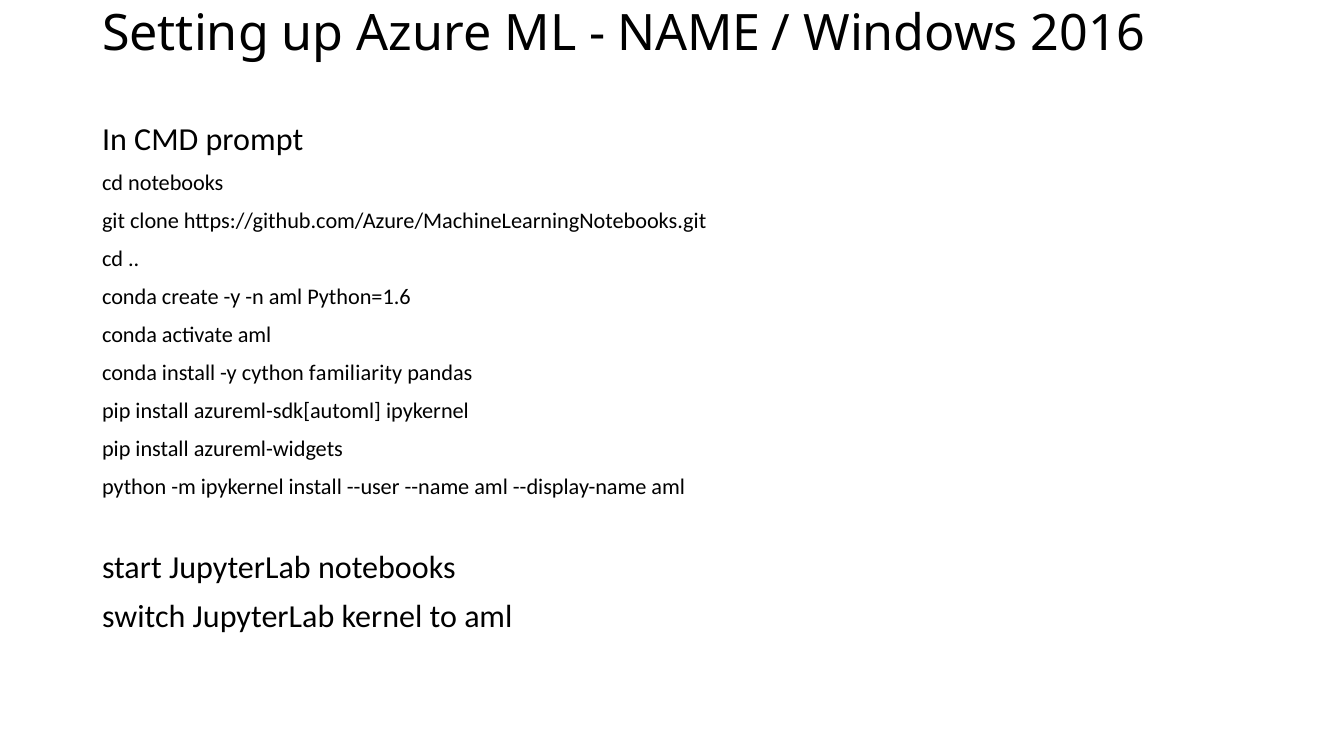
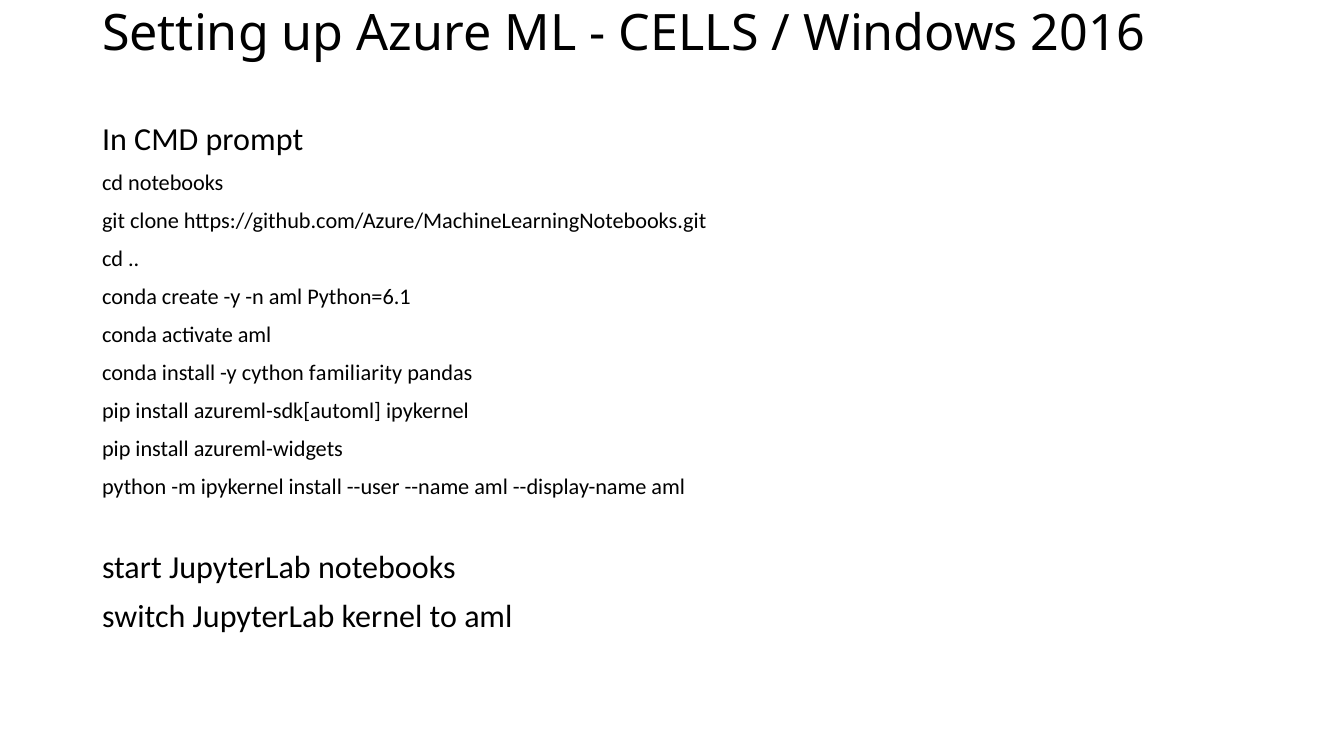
NAME: NAME -> CELLS (689, 34)
Python=1.6: Python=1.6 -> Python=6.1 (359, 297)
